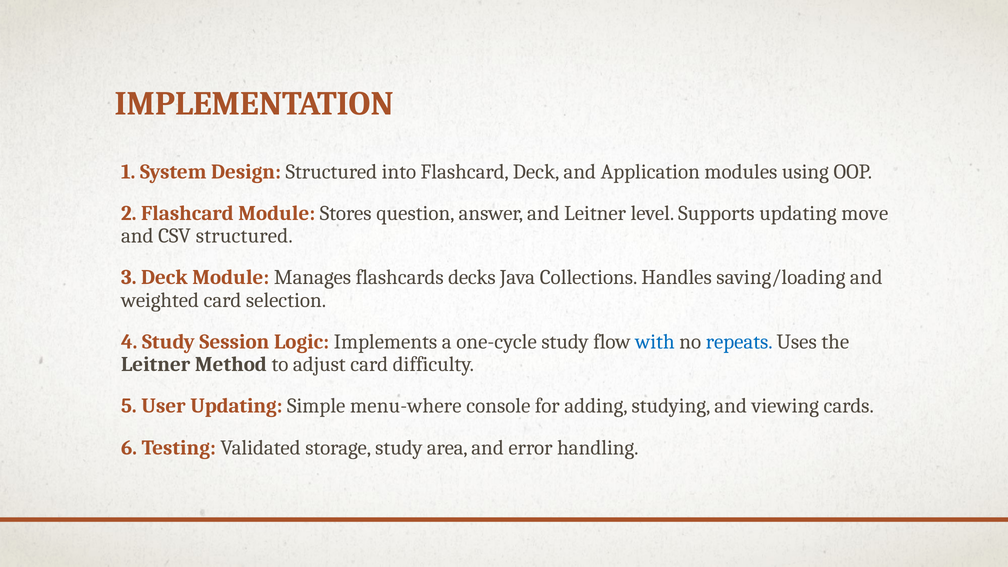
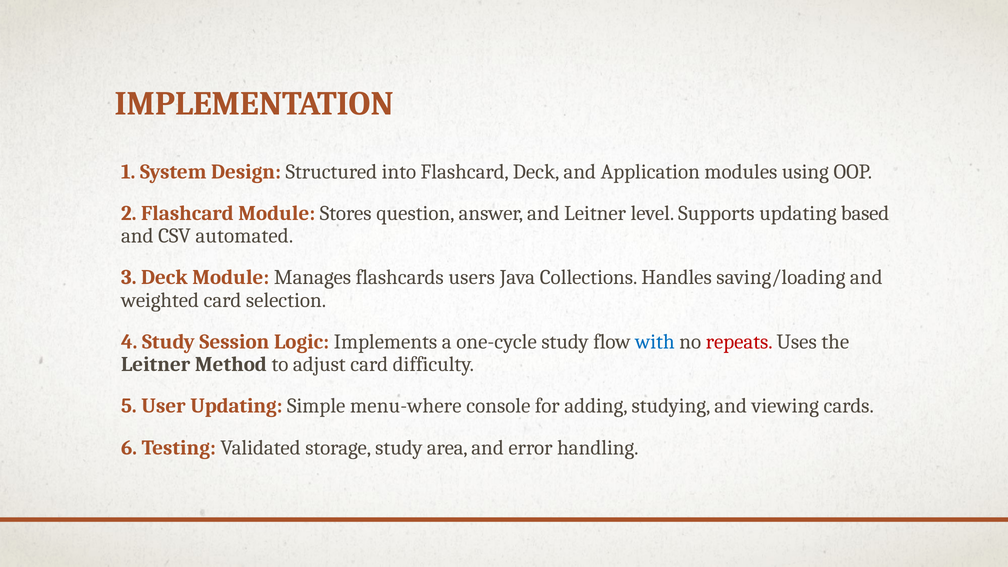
move: move -> based (865, 213)
CSV structured: structured -> automated (244, 236)
decks: decks -> users (472, 277)
repeats colour: blue -> red (739, 342)
